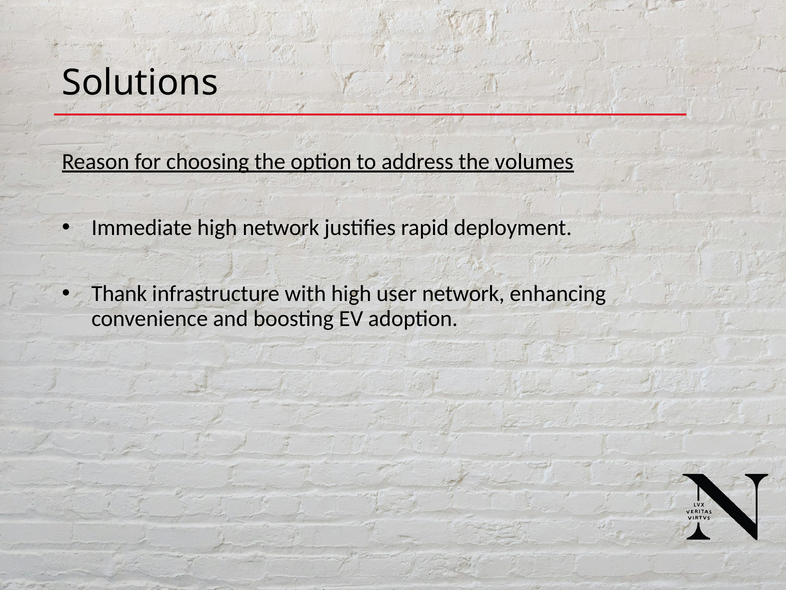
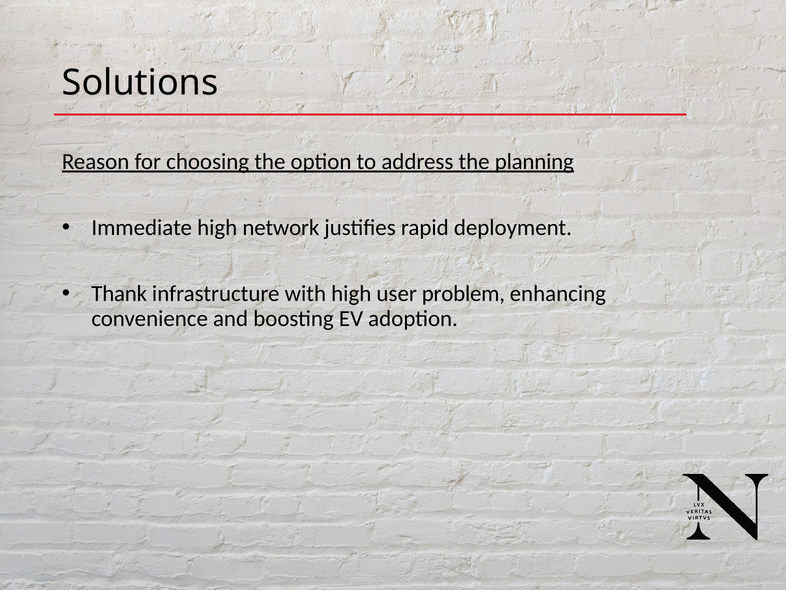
volumes: volumes -> planning (534, 162)
user network: network -> problem (463, 293)
